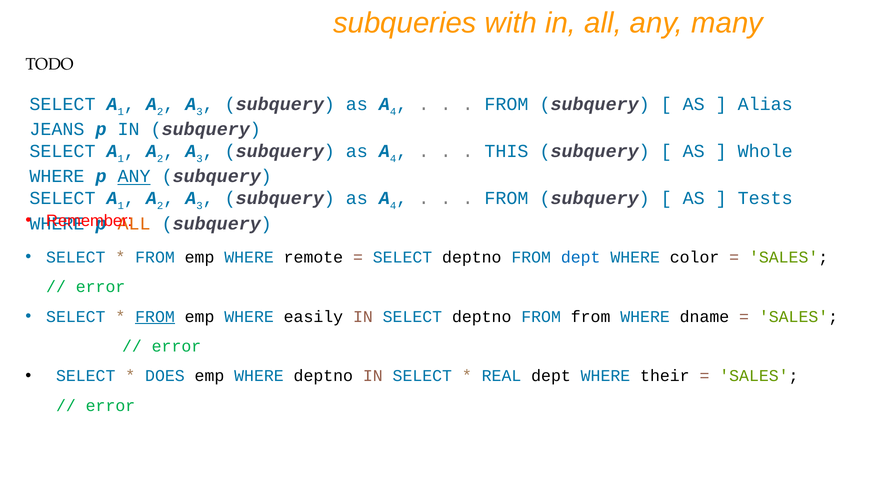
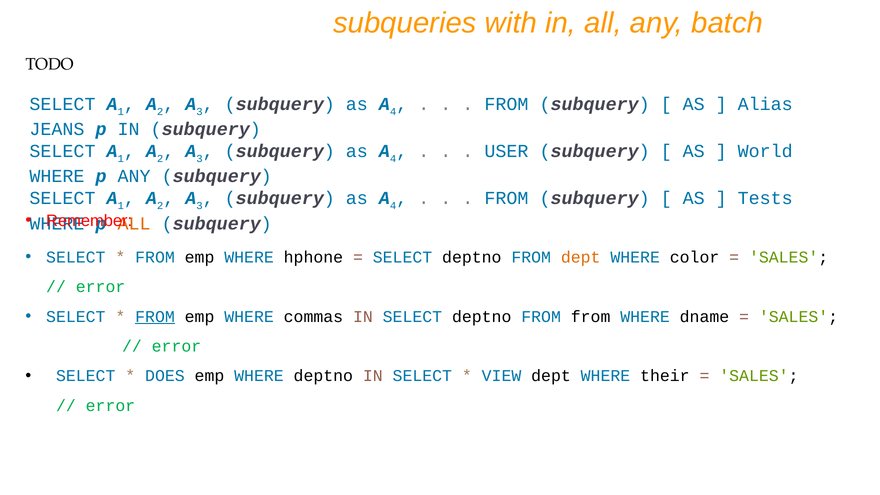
many: many -> batch (727, 23)
THIS: THIS -> USER (506, 151)
Whole: Whole -> World (765, 151)
ANY underline: present -> none (134, 176)
remote: remote -> hphone (313, 257)
dept colour: blue -> orange (581, 257)
easily: easily -> commas (313, 317)
REAL: REAL -> VIEW (502, 376)
